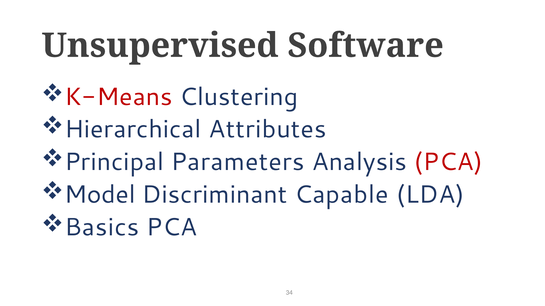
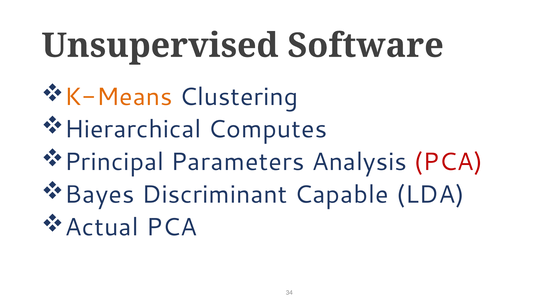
K-Means colour: red -> orange (118, 97)
Attributes: Attributes -> Computes (268, 130)
Model: Model -> Bayes (100, 195)
Basics: Basics -> Actual (102, 228)
